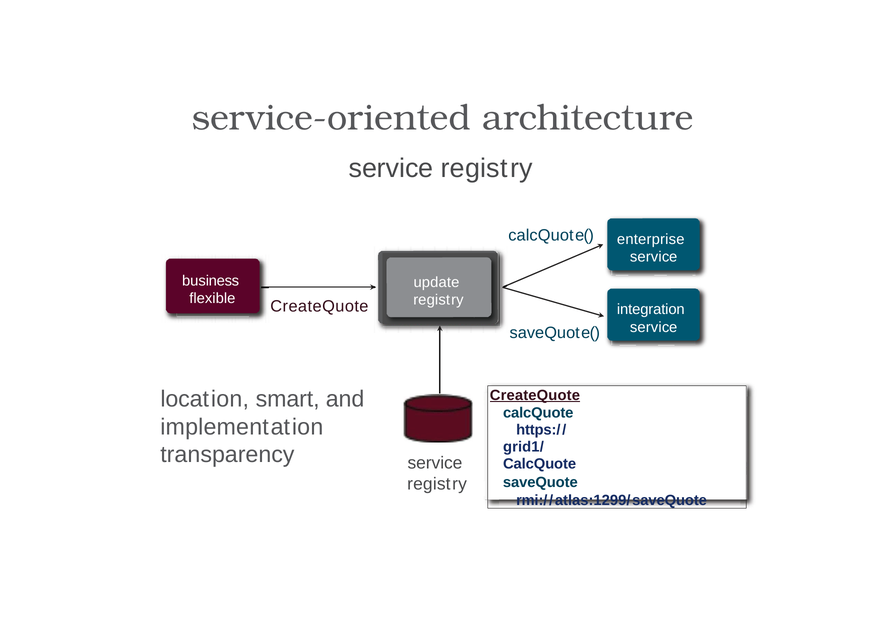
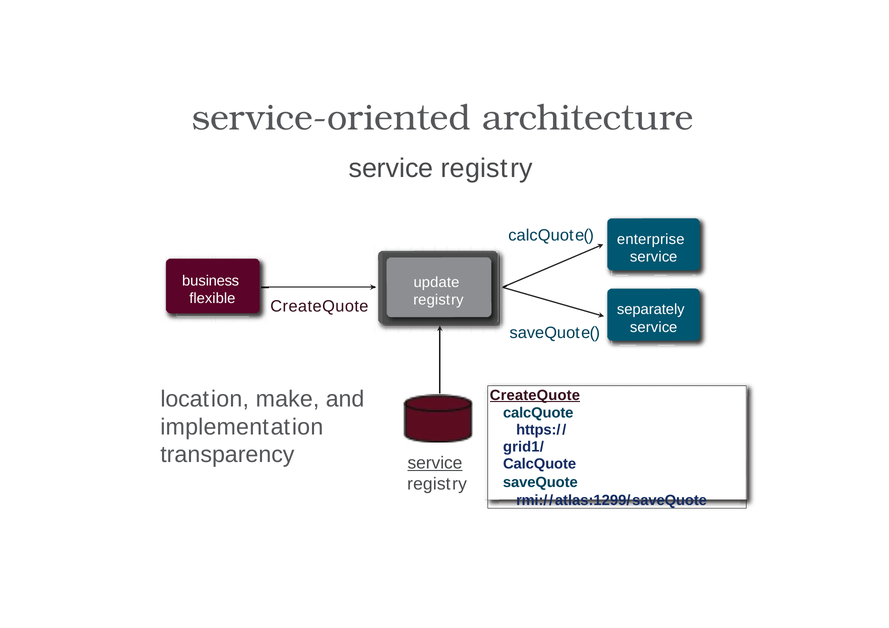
integration: integration -> separately (651, 310)
smart: smart -> make (288, 399)
service underline: none -> present (435, 463)
